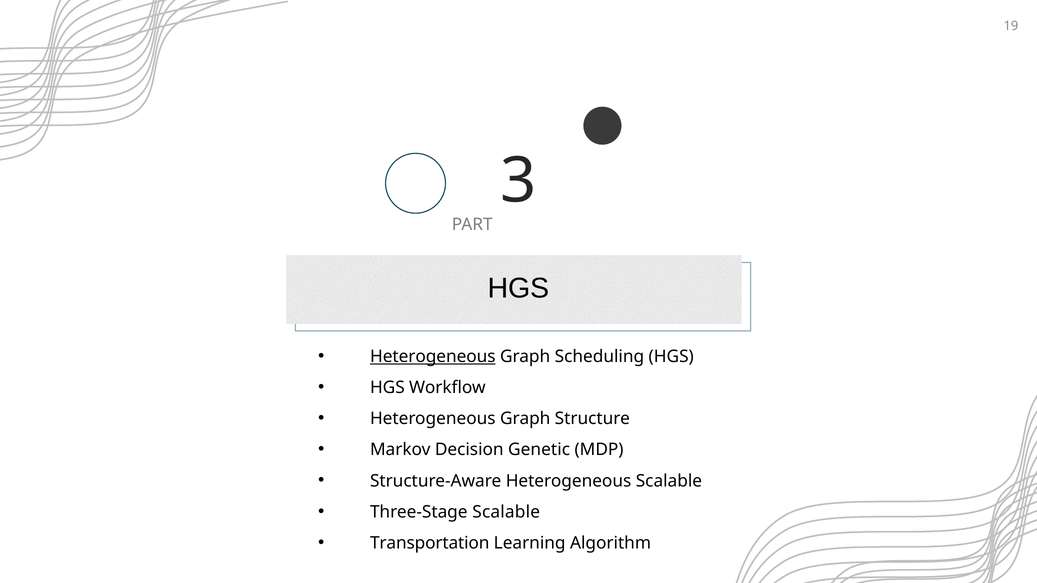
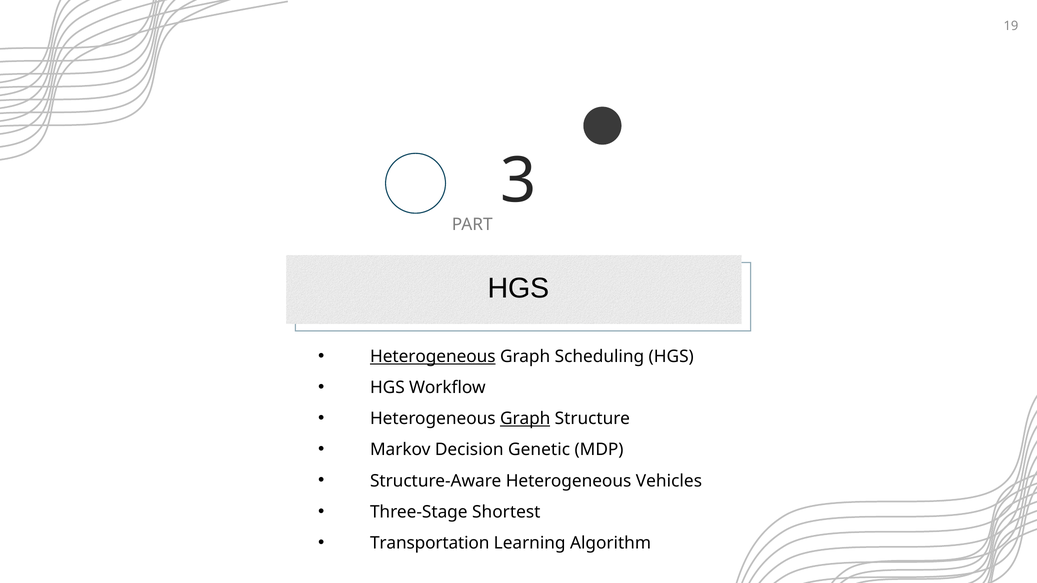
Graph underline: none -> present (525, 419)
Heterogeneous Scalable: Scalable -> Vehicles (669, 481)
Three-Stage Scalable: Scalable -> Shortest (506, 512)
